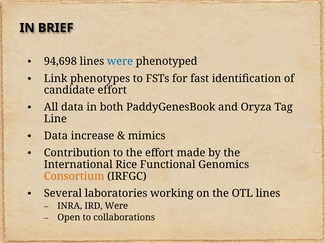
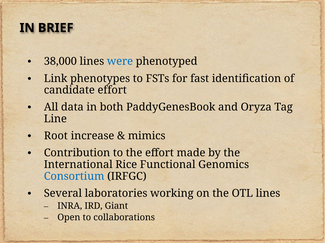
94,698: 94,698 -> 38,000 (60, 62)
Data: Data -> Root (56, 136)
Consortium colour: orange -> blue (74, 177)
IRD Were: Were -> Giant (116, 206)
